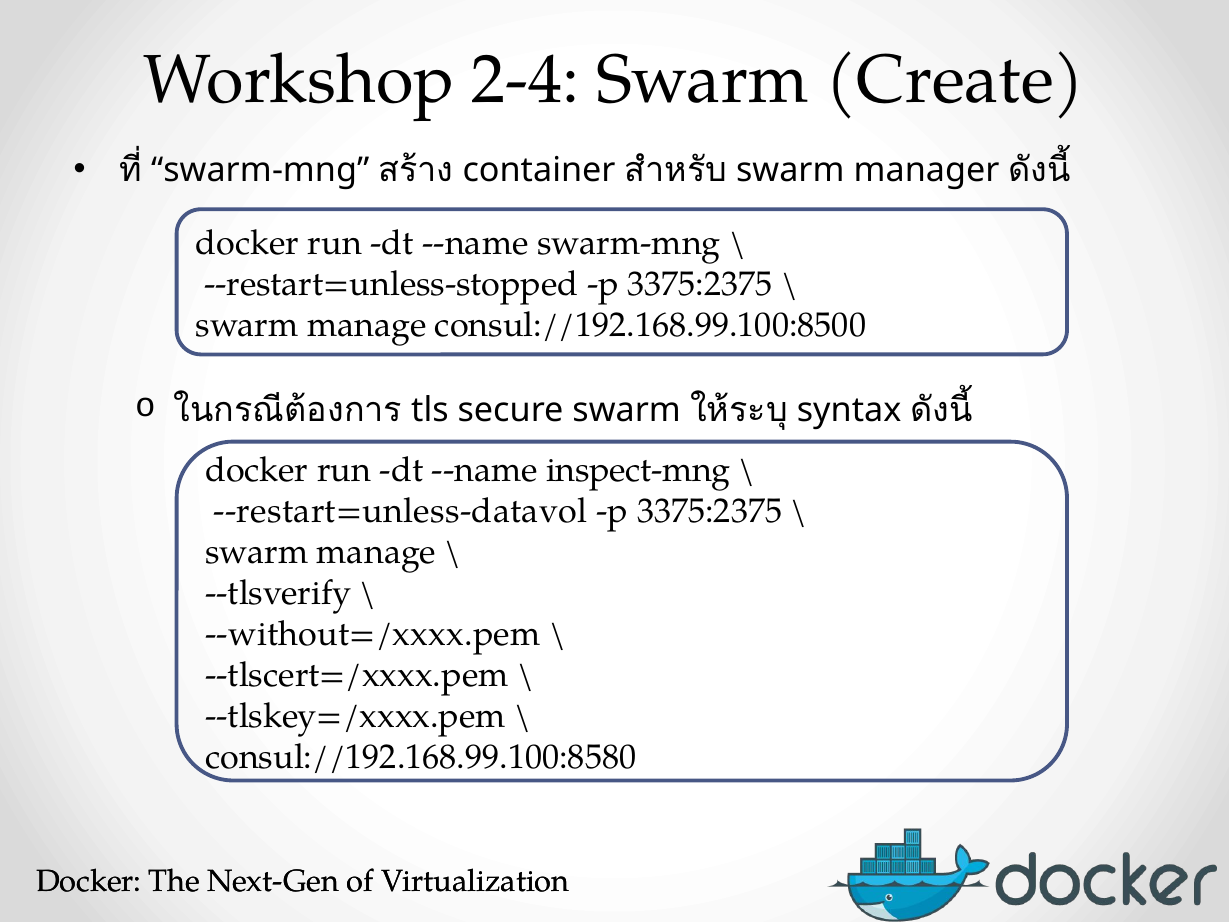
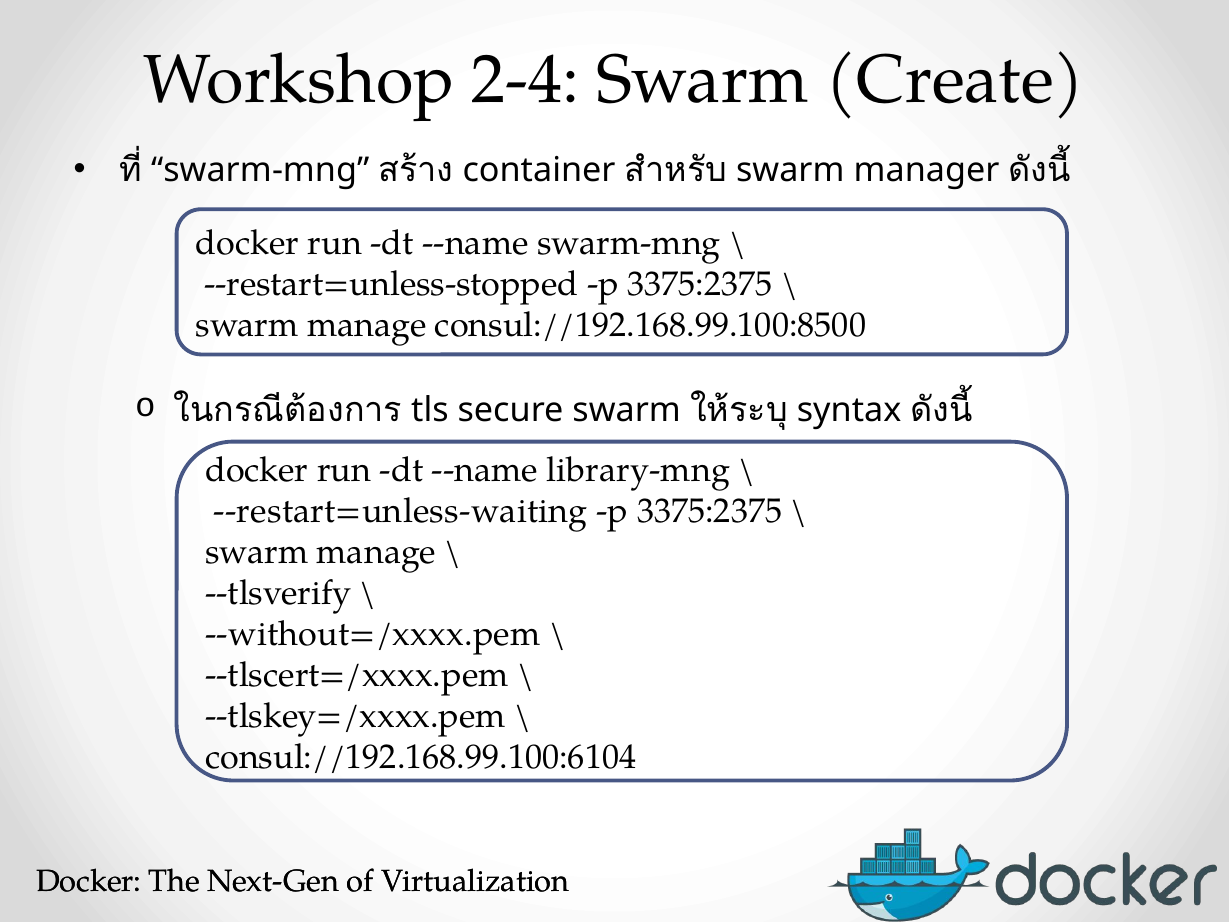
inspect-mng: inspect-mng -> library-mng (638, 470)
--restart=unless-datavol: --restart=unless-datavol -> --restart=unless-waiting (401, 511)
consul://192.168.99.100:8580: consul://192.168.99.100:8580 -> consul://192.168.99.100:6104 (421, 757)
